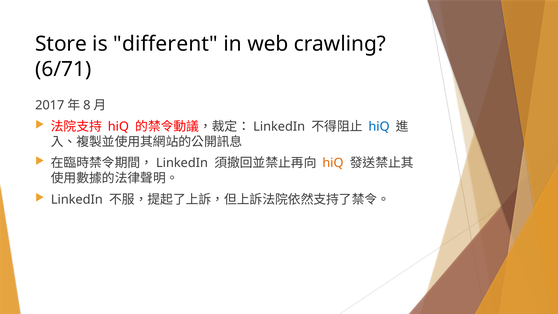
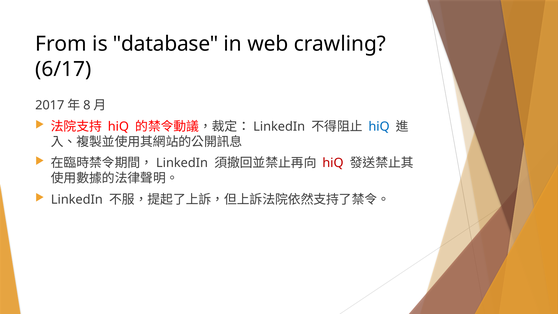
Store: Store -> From (61, 44)
different: different -> database (166, 44)
6/71: 6/71 -> 6/17 (63, 69)
hiQ colour: orange -> red (333, 163)
